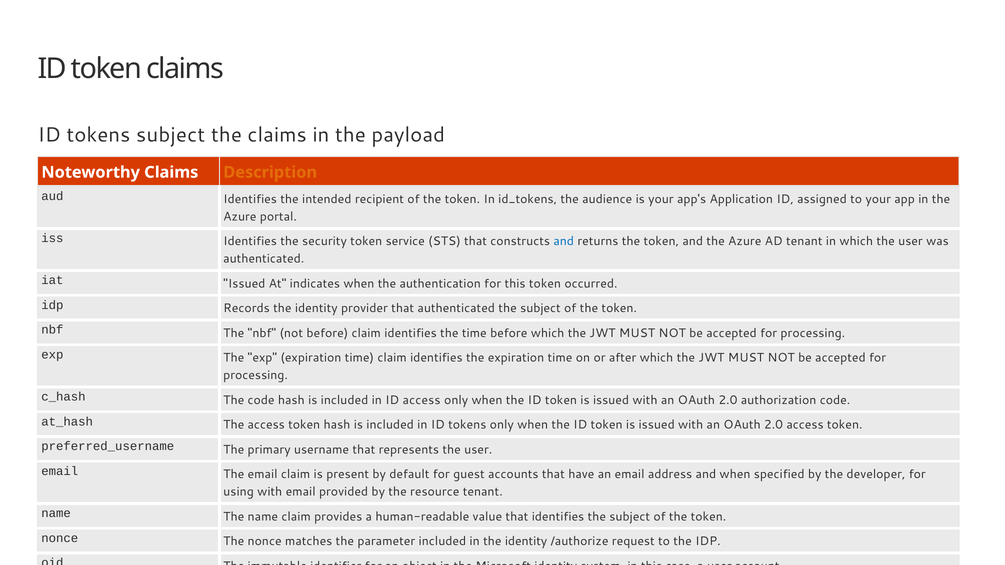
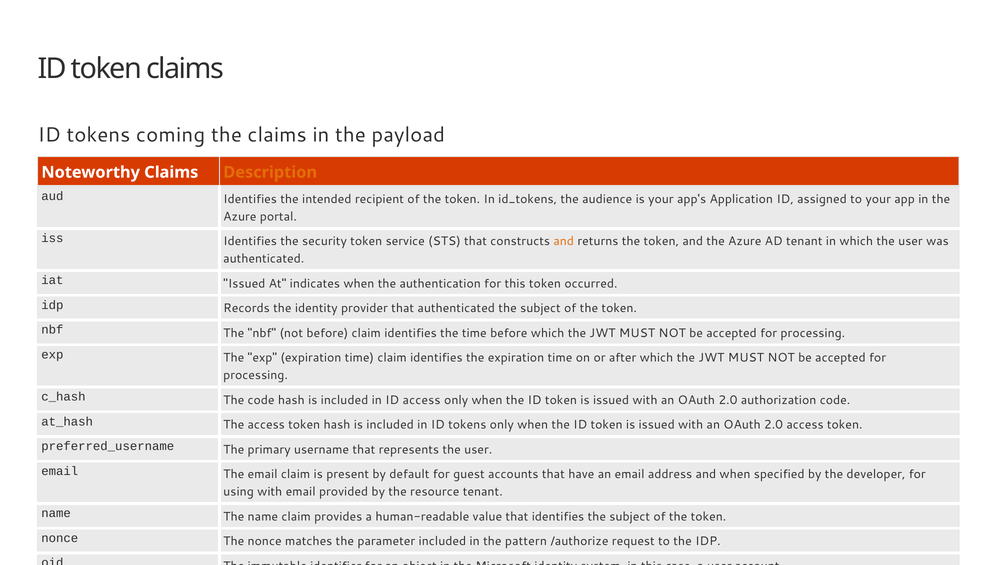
tokens subject: subject -> coming (171, 135)
and colour: blue -> orange (564, 242)
in the identity: identity -> pattern (526, 541)
